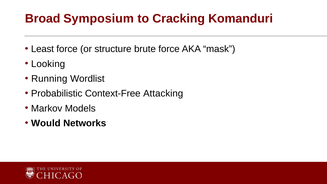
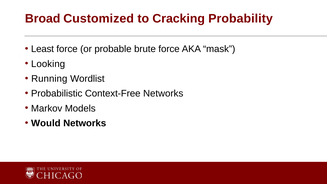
Symposium: Symposium -> Customized (99, 19)
Komanduri: Komanduri -> Probability (241, 19)
structure: structure -> probable (113, 49)
Context-Free Attacking: Attacking -> Networks (163, 93)
